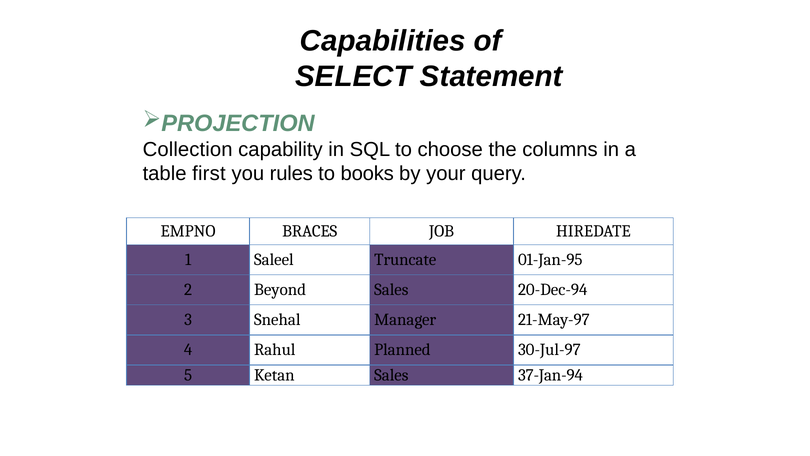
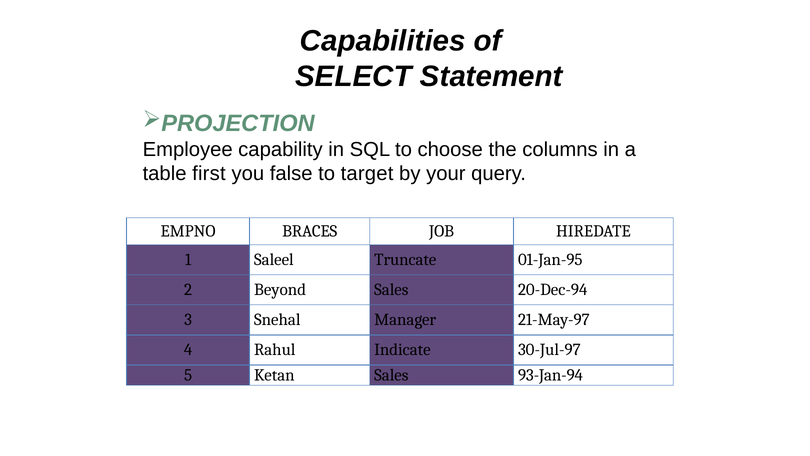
Collection: Collection -> Employee (188, 149)
rules: rules -> false (291, 174)
books: books -> target (367, 174)
Planned: Planned -> Indicate (402, 350)
37-Jan-94: 37-Jan-94 -> 93-Jan-94 (550, 375)
